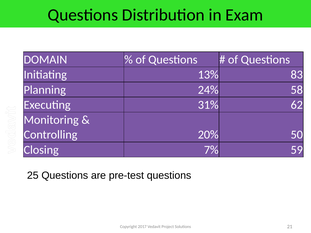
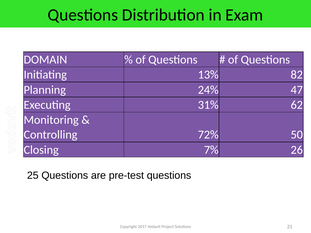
83: 83 -> 82 (297, 75)
58: 58 -> 47 (297, 90)
20%: 20% -> 72% (208, 135)
59: 59 -> 26 (297, 150)
